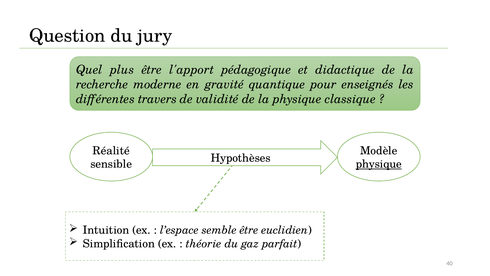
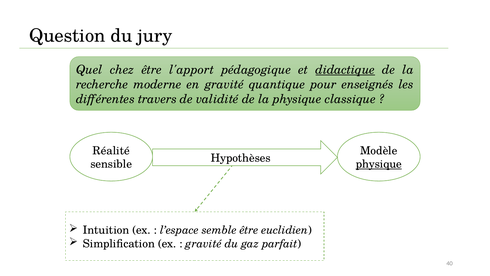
plus: plus -> chez (122, 70)
didactique underline: none -> present (345, 70)
théorie: théorie -> gravité (204, 243)
